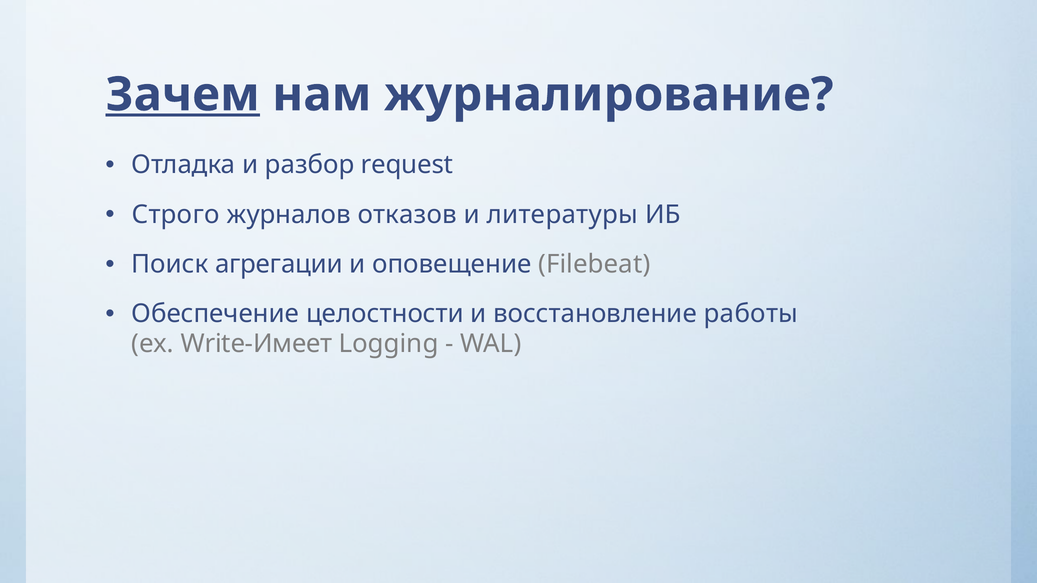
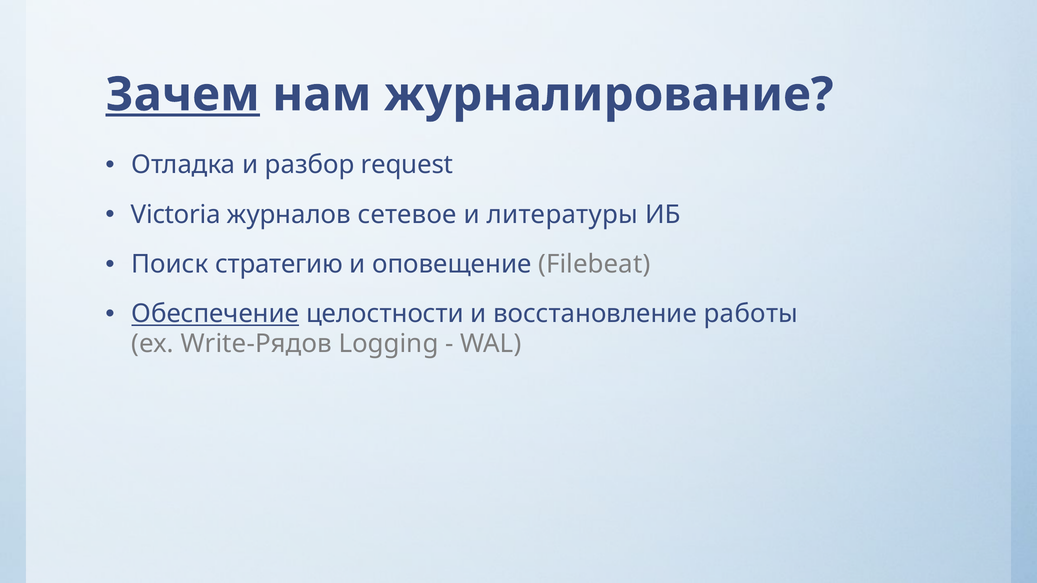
Строго: Строго -> Victoria (176, 215)
отказов: отказов -> сетевое (407, 215)
агрегации: агрегации -> стратегию (279, 264)
Обеспечение underline: none -> present (215, 314)
Write-Имеет: Write-Имеет -> Write-Рядов (256, 344)
